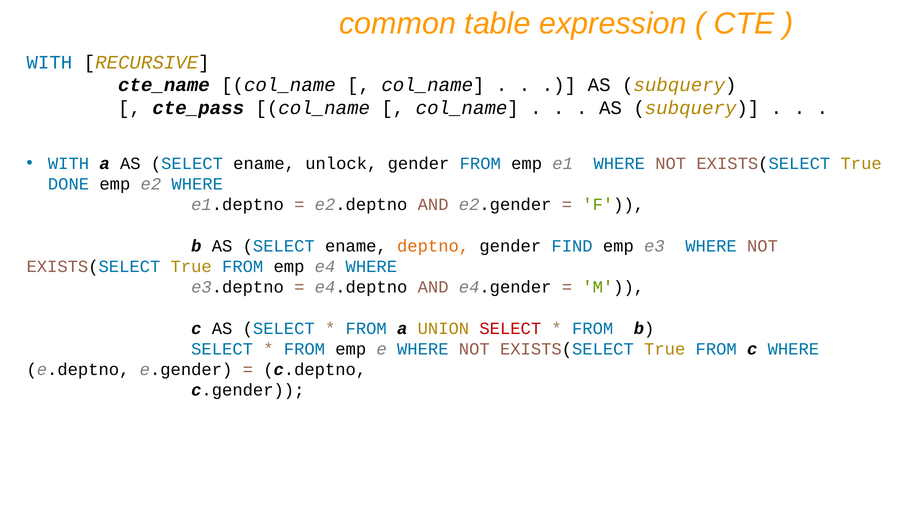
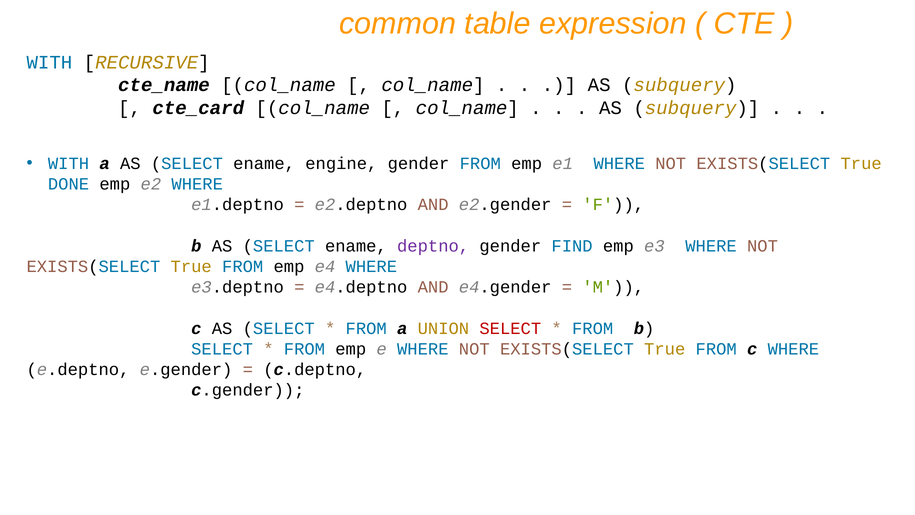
cte_pass: cte_pass -> cte_card (198, 108)
unlock: unlock -> engine (341, 163)
deptno colour: orange -> purple (433, 246)
